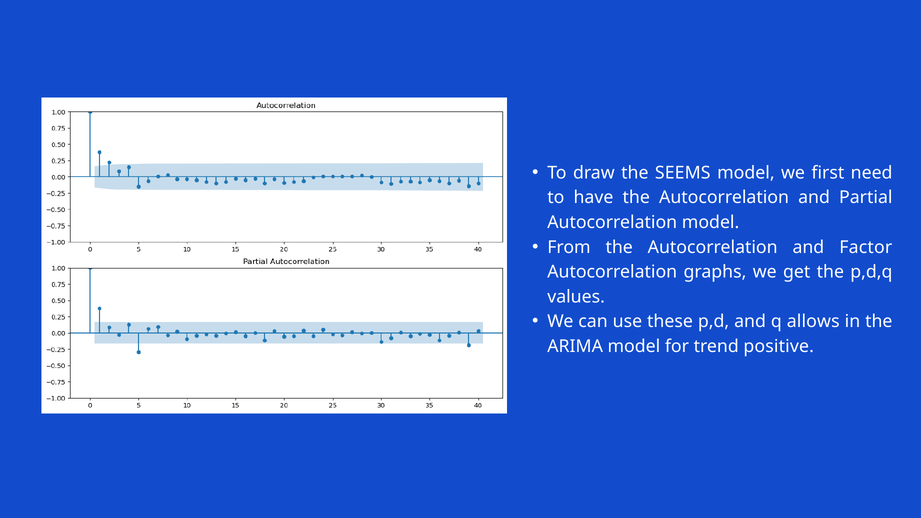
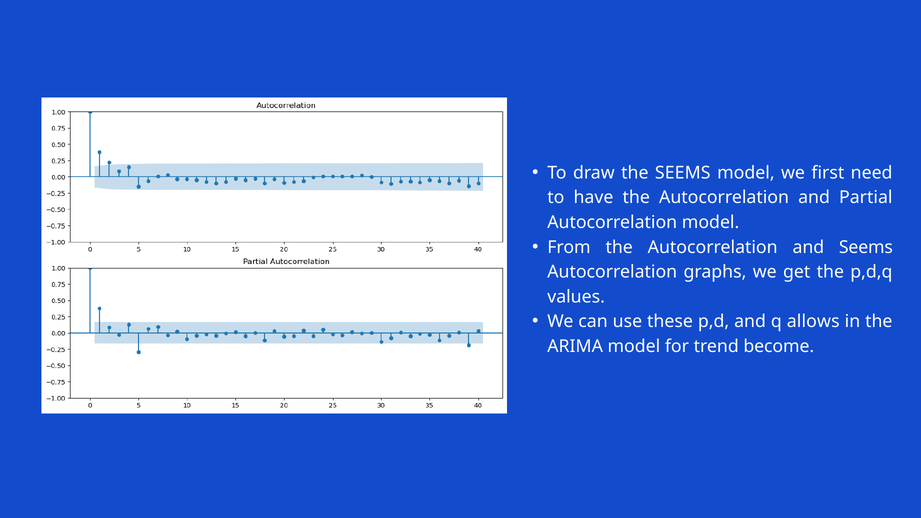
and Factor: Factor -> Seems (866, 247)
positive: positive -> become (779, 346)
